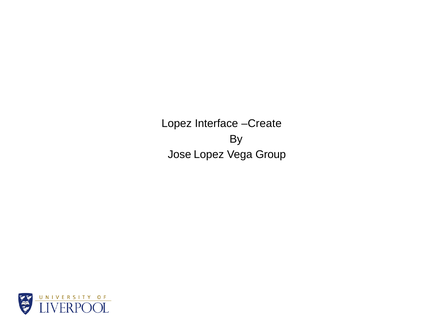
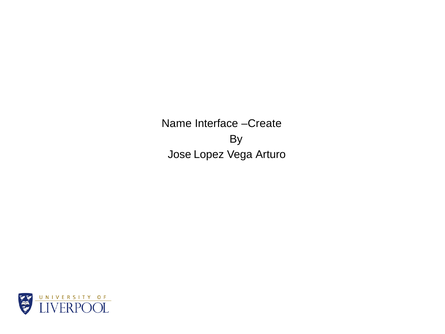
Lopez: Lopez -> Name (177, 123)
Group: Group -> Arturo (271, 155)
